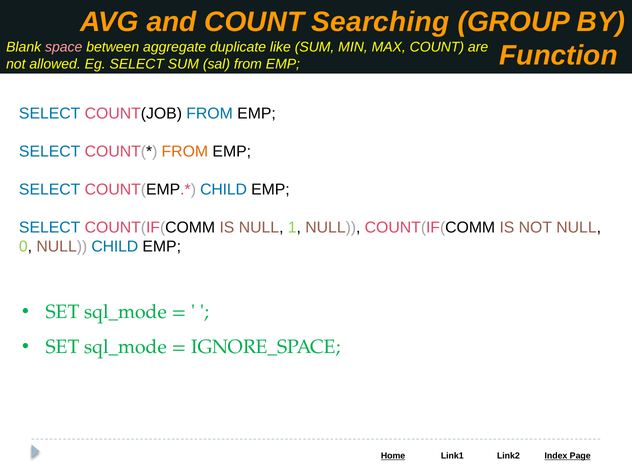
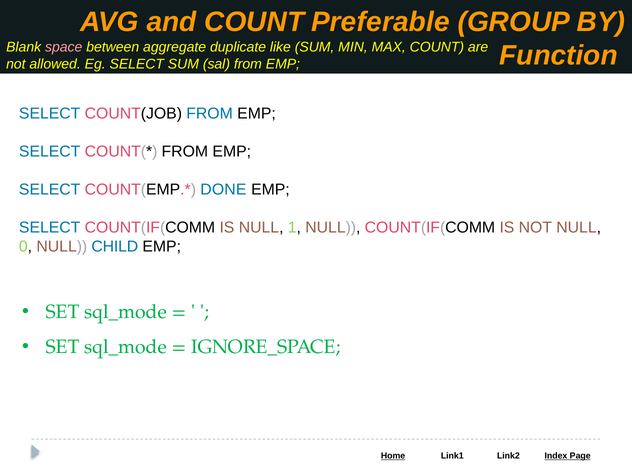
Searching: Searching -> Preferable (380, 22)
FROM colour: orange -> black (185, 152)
CHILD: CHILD -> DONE (223, 190)
